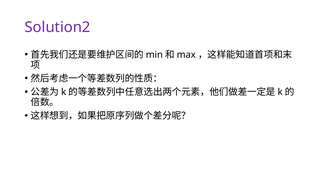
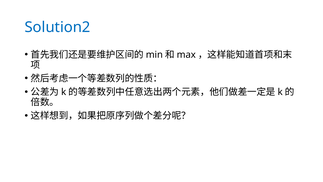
Solution2 colour: purple -> blue (58, 27)
